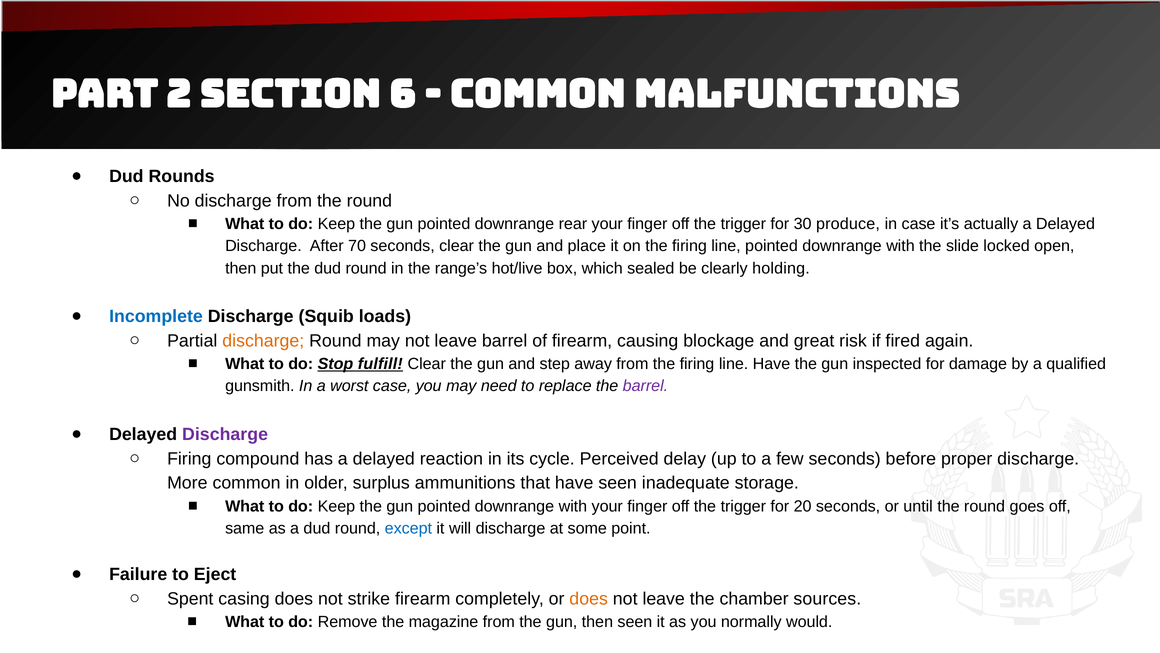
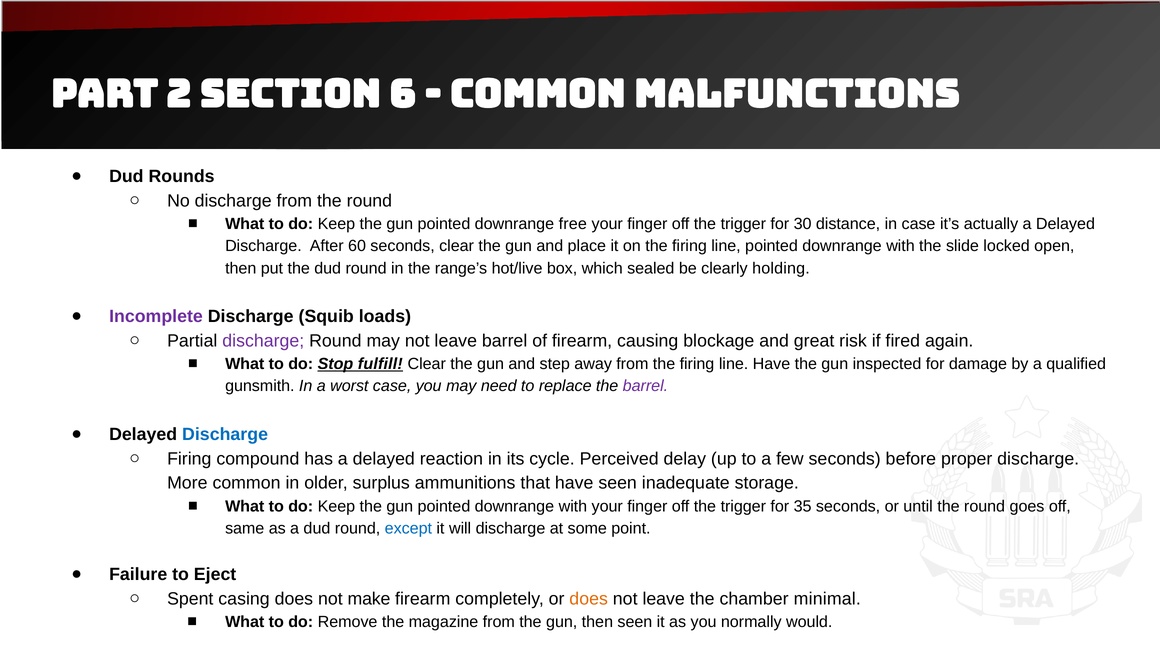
rear: rear -> free (573, 224)
produce: produce -> distance (848, 224)
70: 70 -> 60 (357, 246)
Incomplete colour: blue -> purple (156, 316)
discharge colour: orange -> purple (263, 341)
Discharge colour: purple -> blue (225, 434)
20: 20 -> 35 (803, 506)
strike: strike -> make (369, 598)
sources: sources -> minimal (827, 598)
